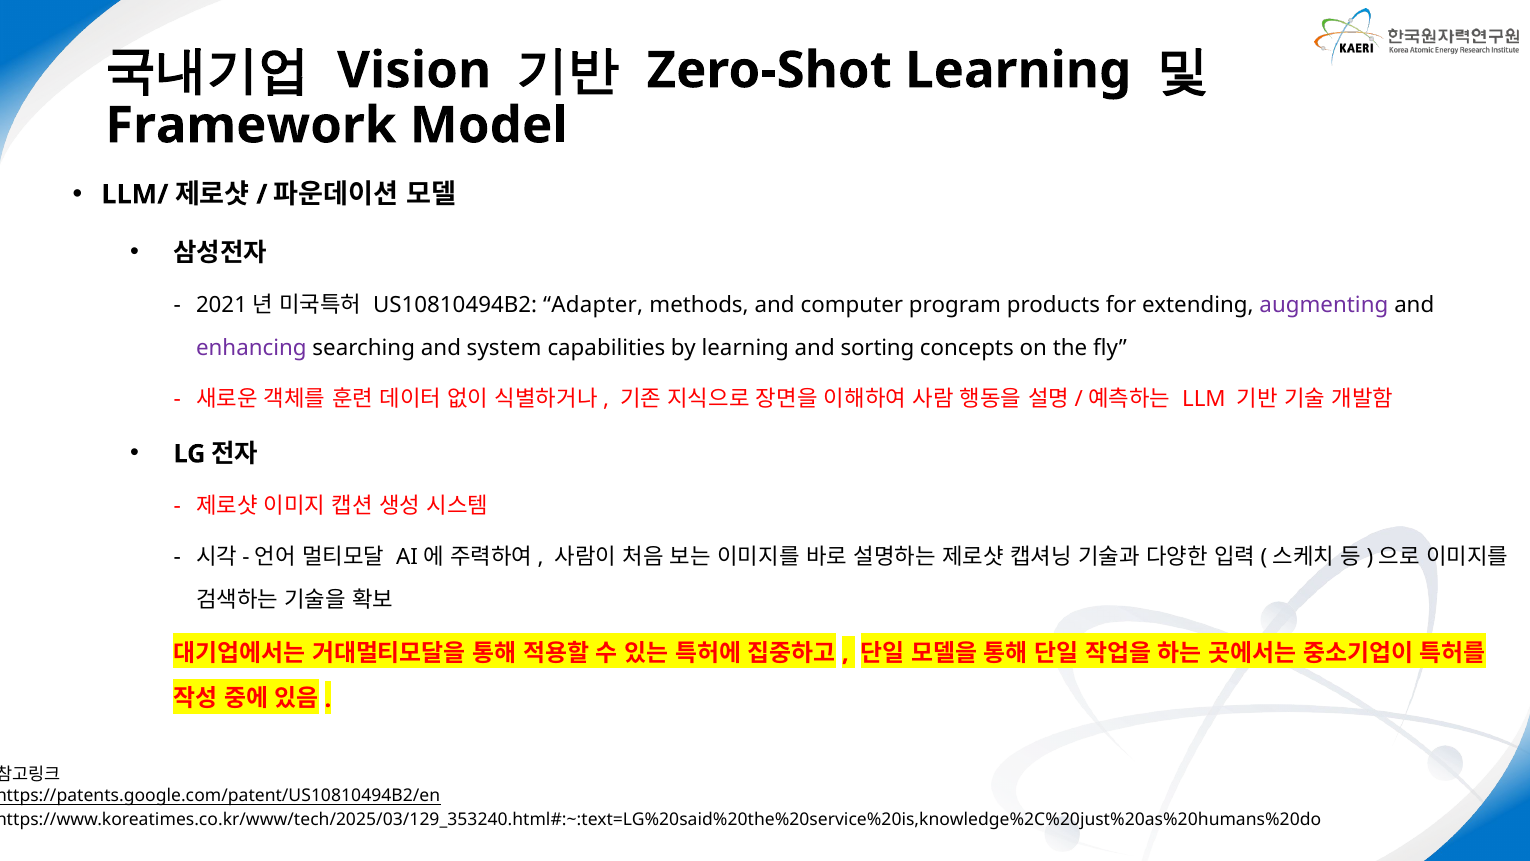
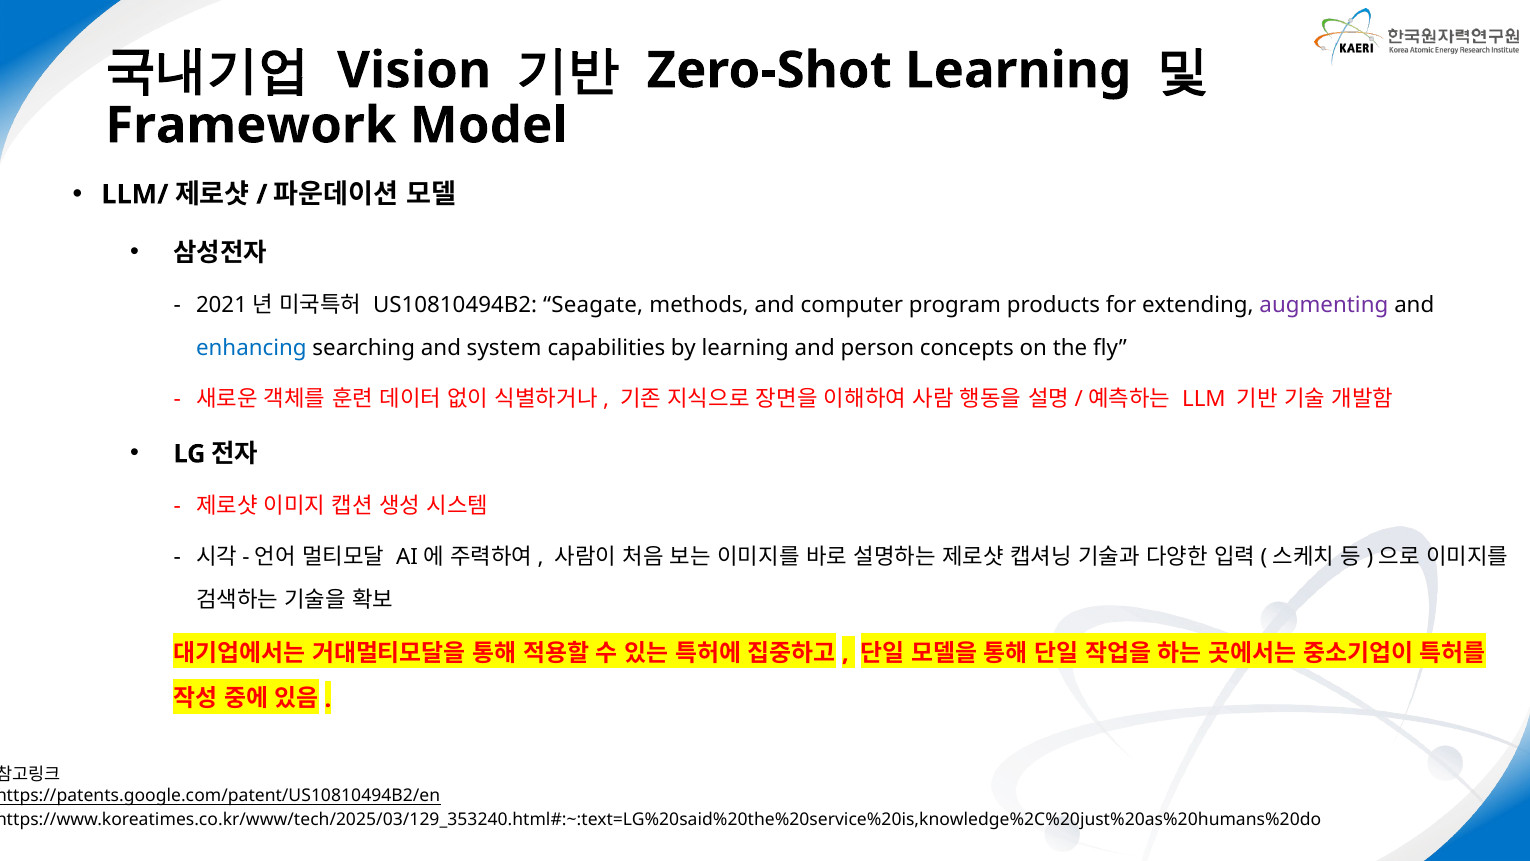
Adapter: Adapter -> Seagate (593, 305)
enhancing colour: purple -> blue (251, 348)
sorting: sorting -> person (877, 348)
